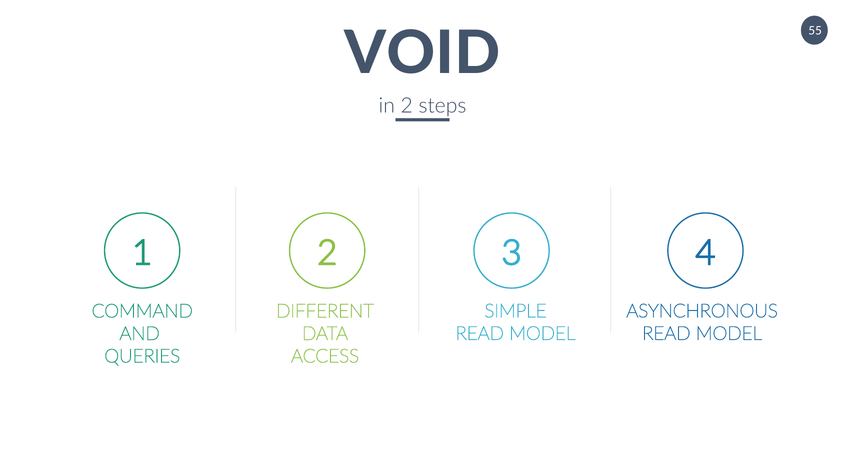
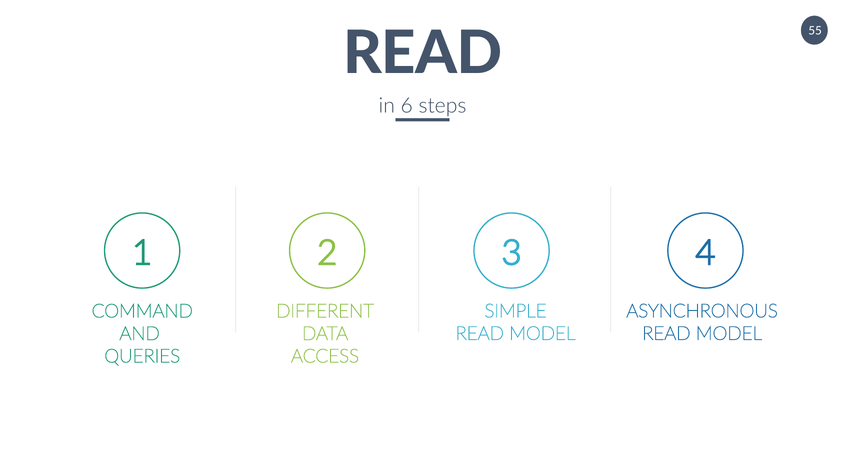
VOID: VOID -> READ (423, 54)
in 2: 2 -> 6 (407, 106)
